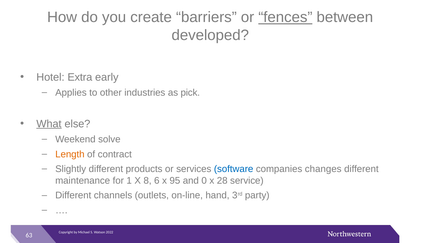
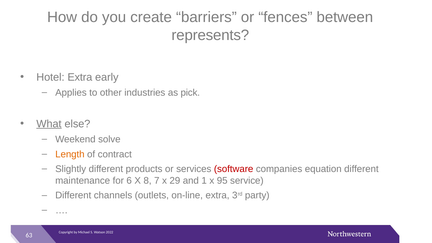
fences underline: present -> none (285, 17)
developed: developed -> represents (210, 35)
software colour: blue -> red (234, 169)
changes: changes -> equation (323, 169)
1: 1 -> 6 (129, 181)
6: 6 -> 7 (157, 181)
95: 95 -> 29 (175, 181)
0: 0 -> 1 (204, 181)
28: 28 -> 95 (222, 181)
on-line hand: hand -> extra (217, 195)
